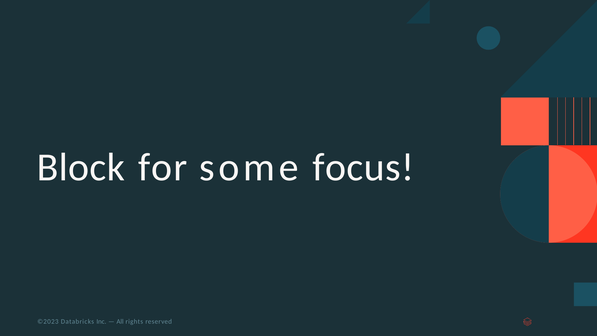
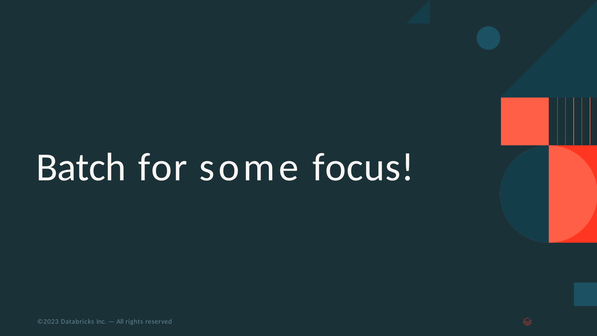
Block: Block -> Batch (81, 167)
